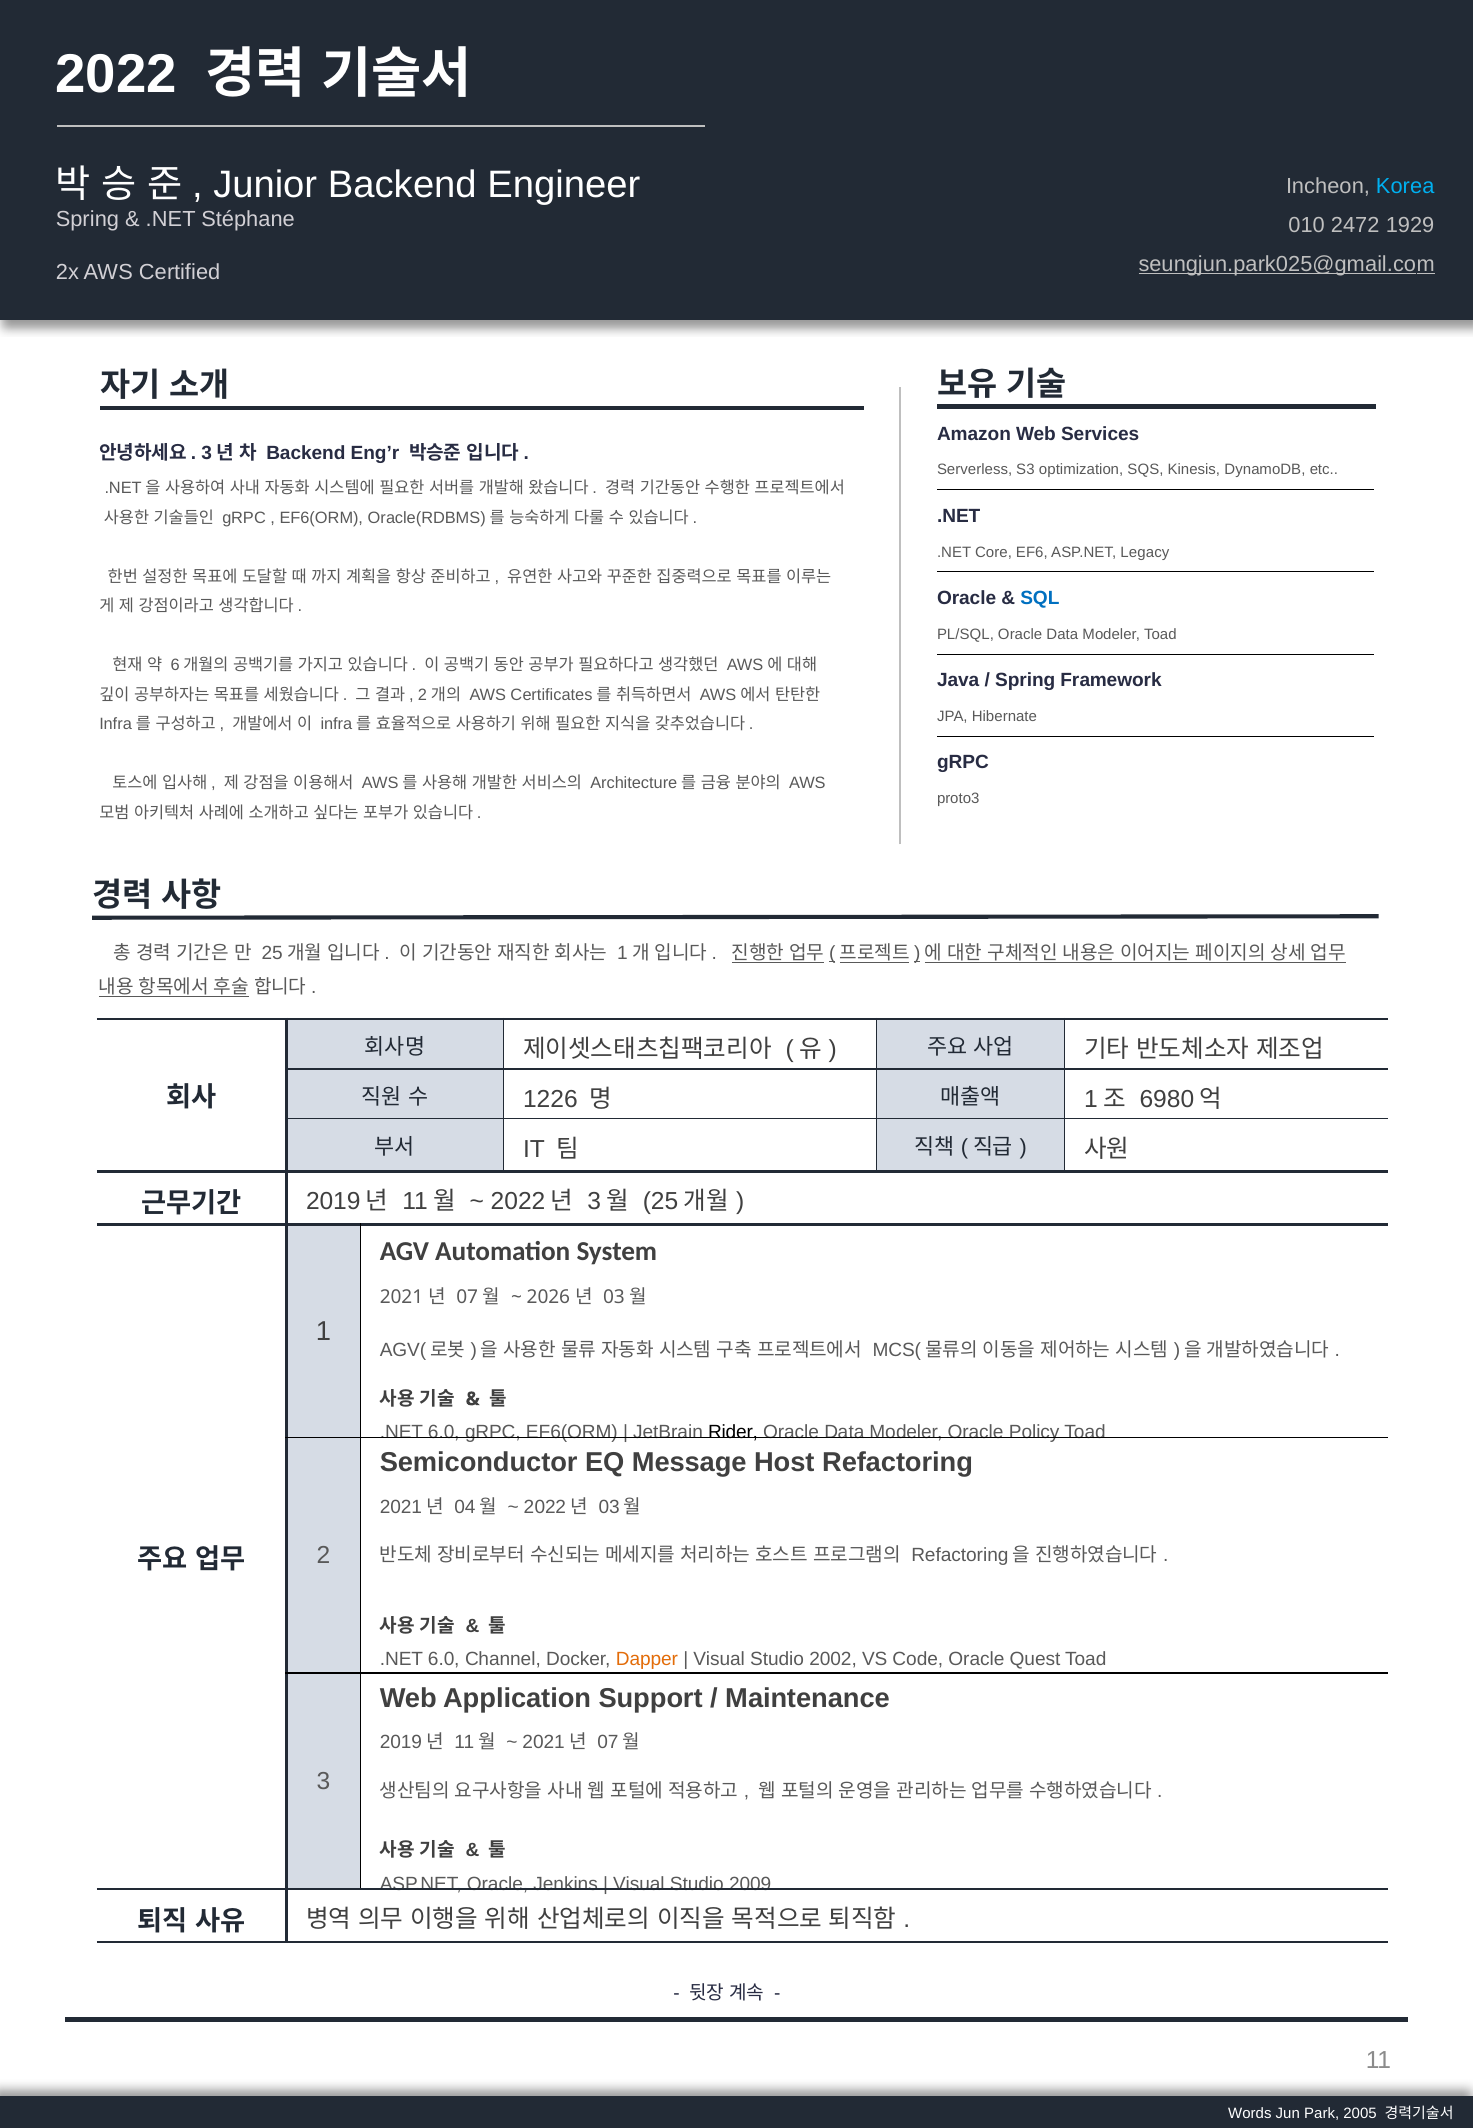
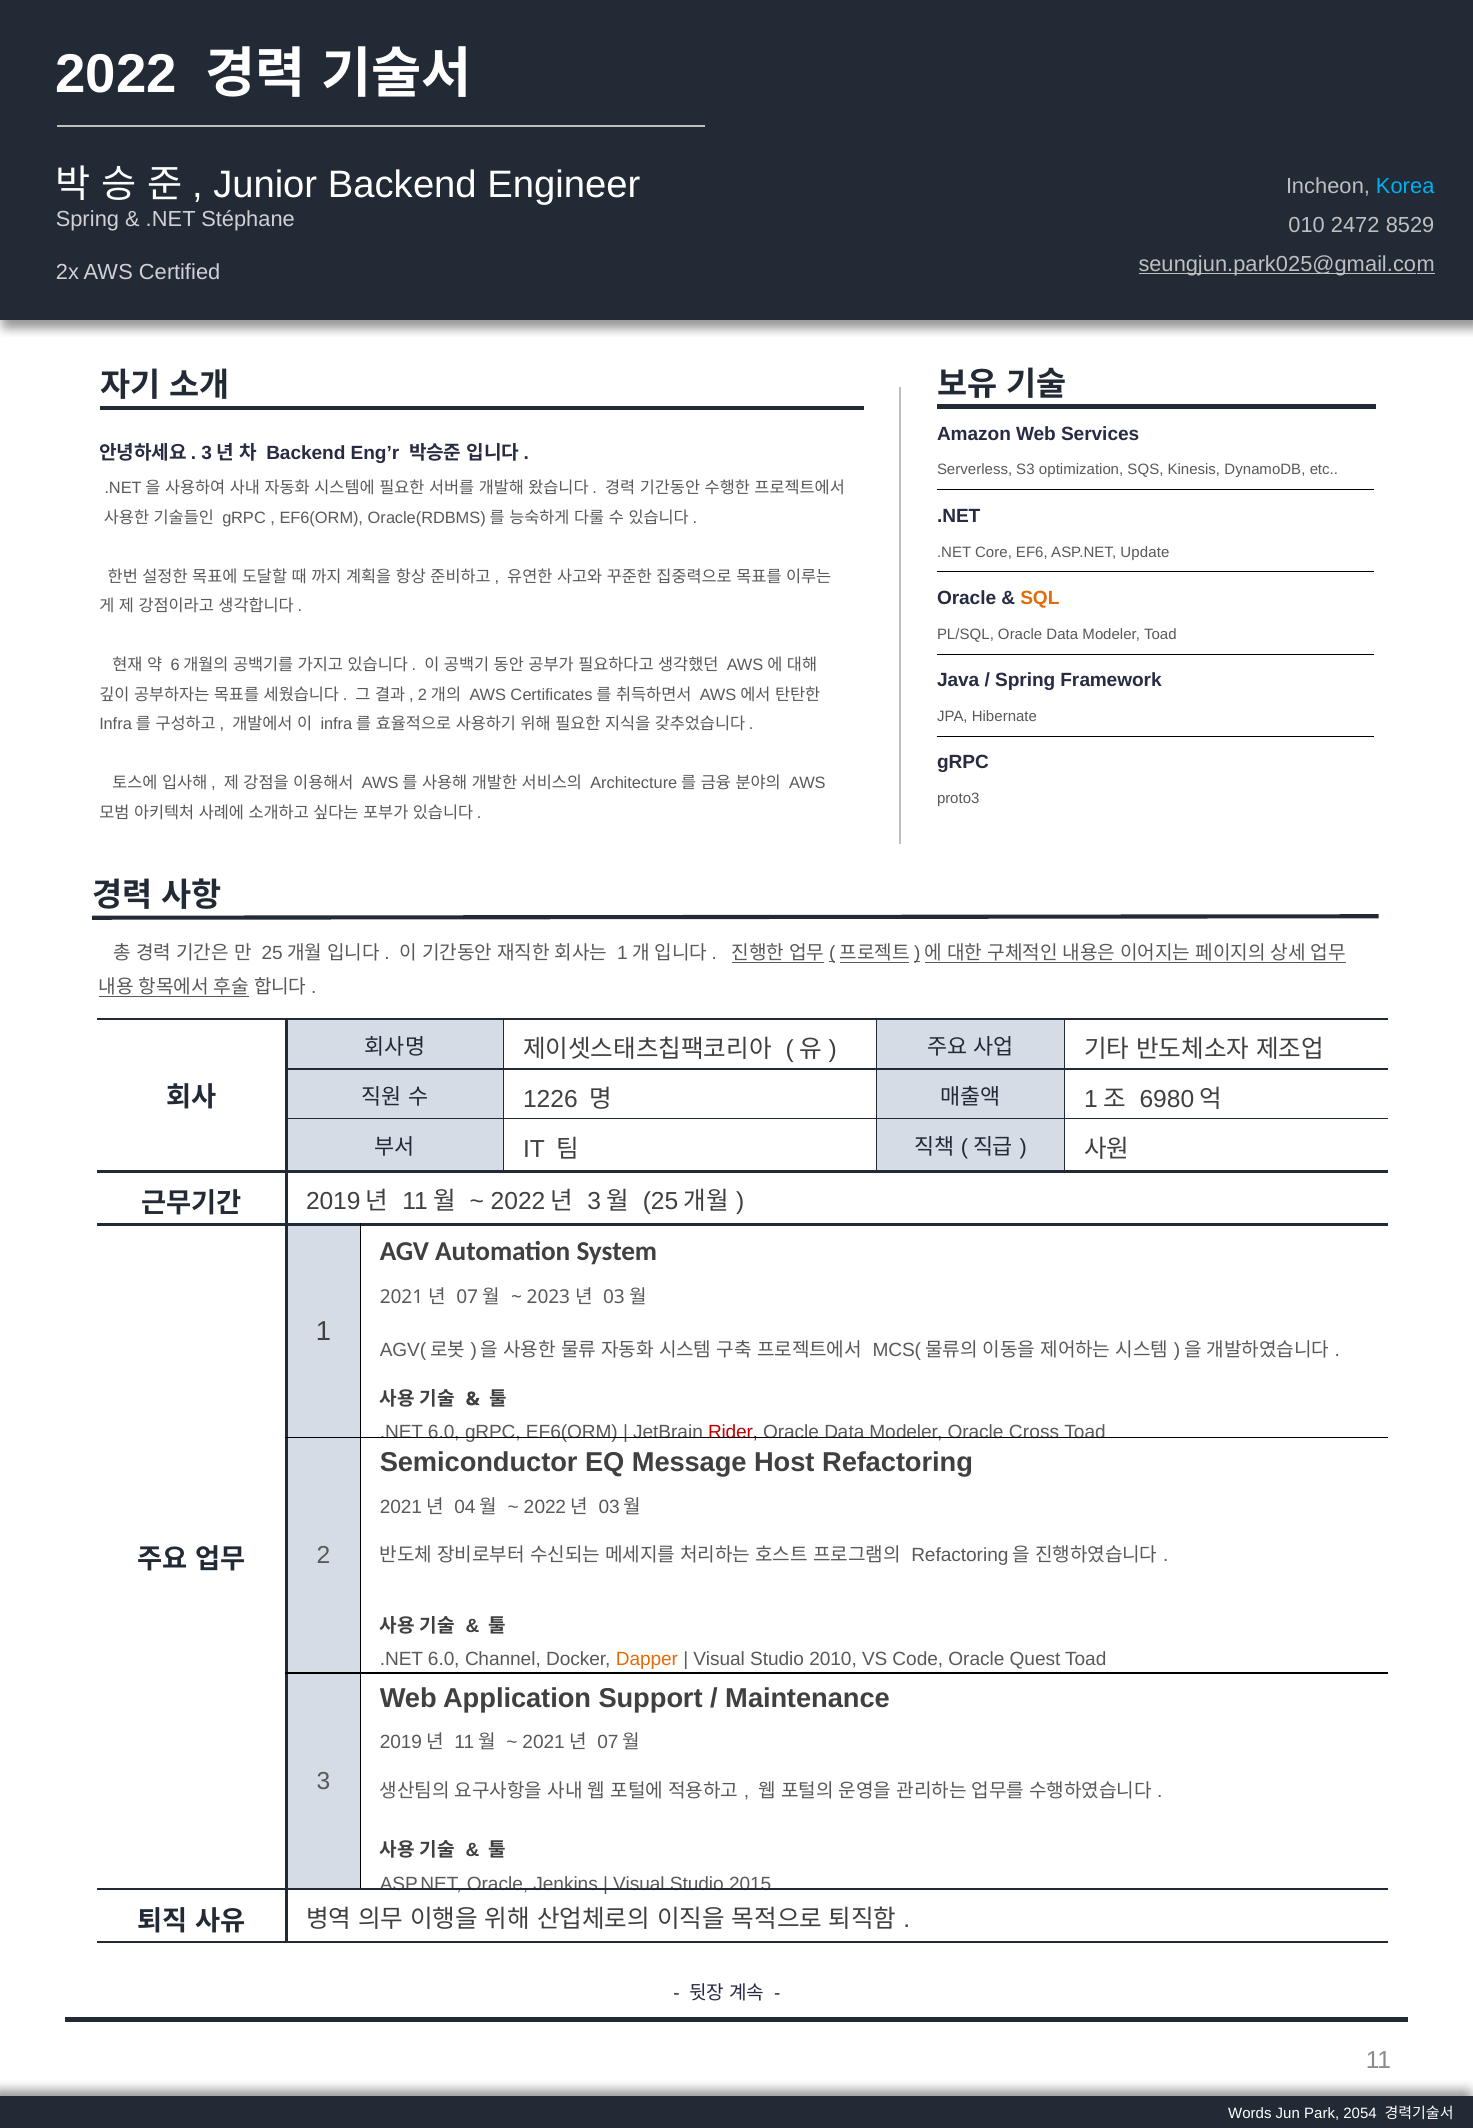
1929: 1929 -> 8529 (1410, 225)
Legacy: Legacy -> Update (1145, 552)
SQL colour: blue -> orange (1040, 598)
2026: 2026 -> 2023 (548, 1297)
Rider colour: black -> red (733, 1432)
Policy: Policy -> Cross (1034, 1432)
2002: 2002 -> 2010 (833, 1659)
2009: 2009 -> 2015 (750, 1884)
2005: 2005 -> 2054 (1360, 2113)
